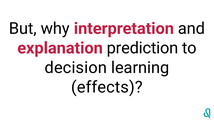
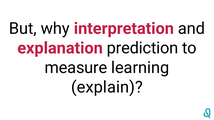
decision: decision -> measure (76, 68)
effects: effects -> explain (107, 87)
